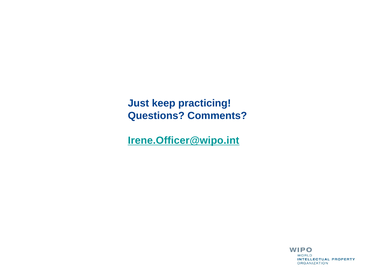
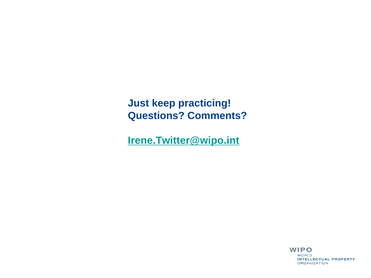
Irene.Officer@wipo.int: Irene.Officer@wipo.int -> Irene.Twitter@wipo.int (184, 141)
